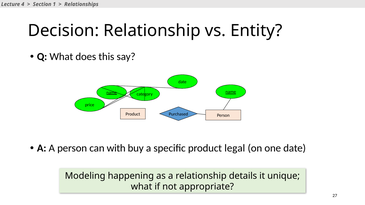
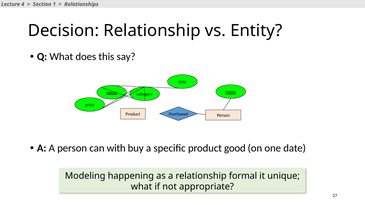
legal: legal -> good (235, 148)
details: details -> formal (243, 176)
